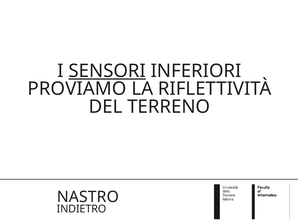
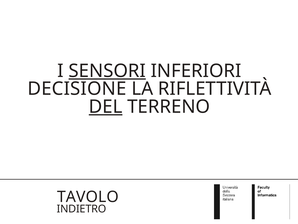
PROVIAMO: PROVIAMO -> DECISIONE (77, 89)
DEL underline: none -> present (106, 107)
NASTRO: NASTRO -> TAVOLO (88, 196)
